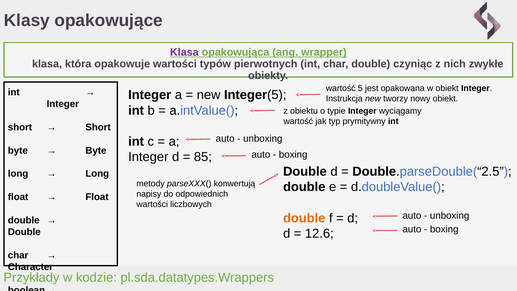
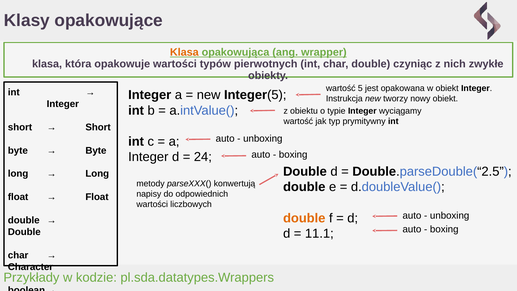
Klasa colour: purple -> orange (184, 52)
85: 85 -> 24 (203, 157)
12.6: 12.6 -> 11.1 (319, 233)
